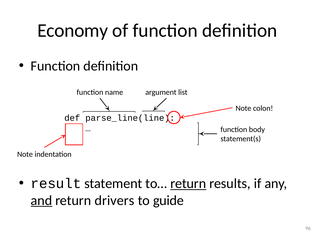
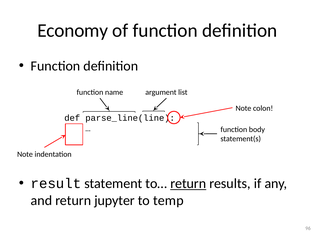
and underline: present -> none (41, 201)
drivers: drivers -> jupyter (115, 201)
guide: guide -> temp (168, 201)
